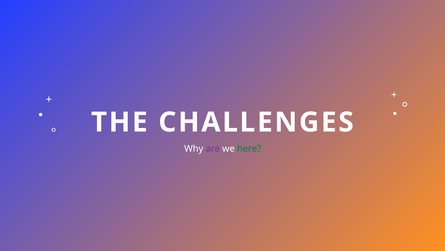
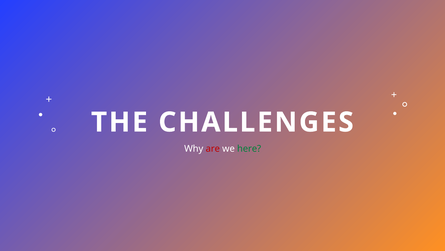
are colour: purple -> red (213, 148)
